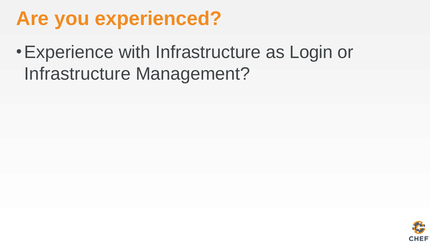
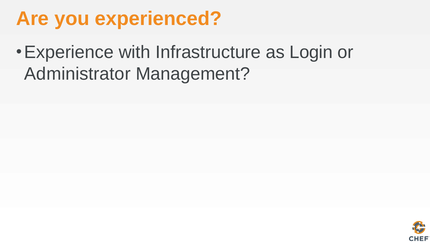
Infrastructure: Infrastructure -> Administrator (77, 74)
